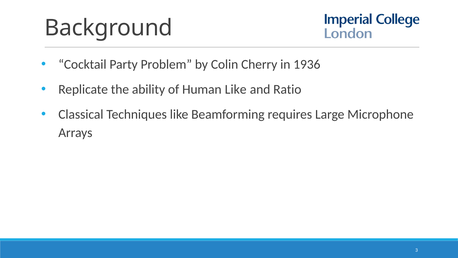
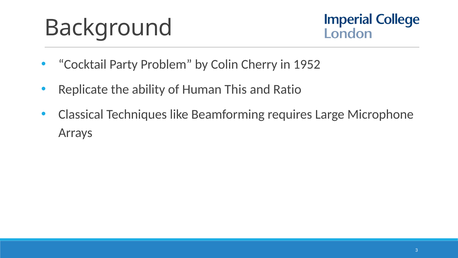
1936: 1936 -> 1952 (307, 64)
Human Like: Like -> This (236, 89)
